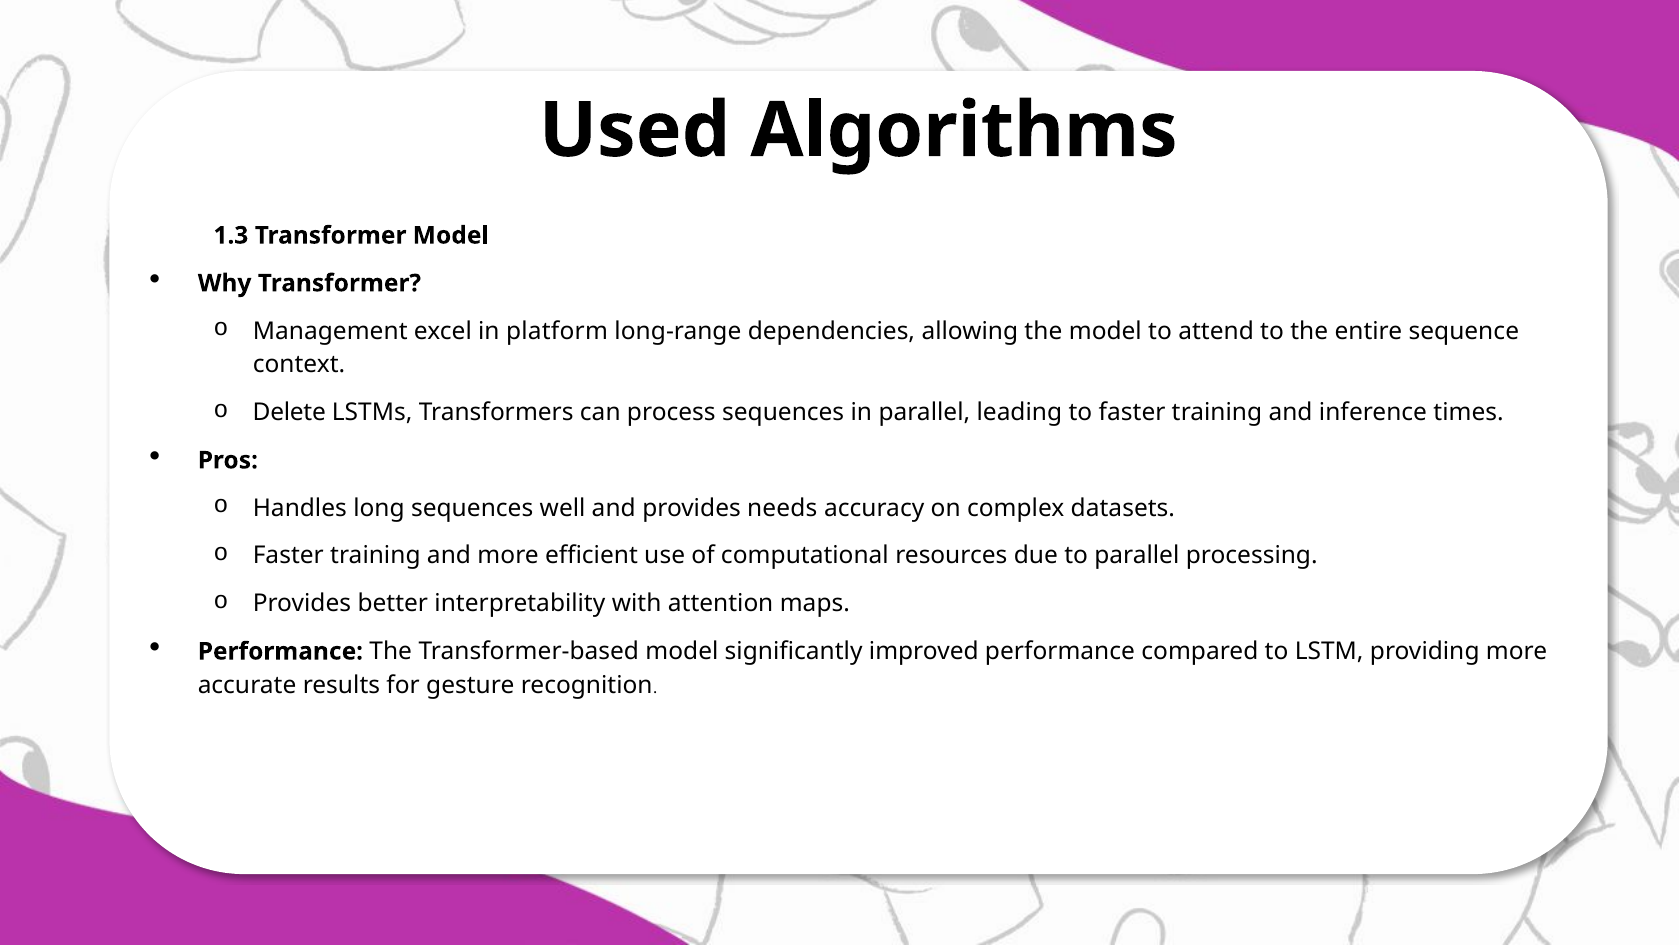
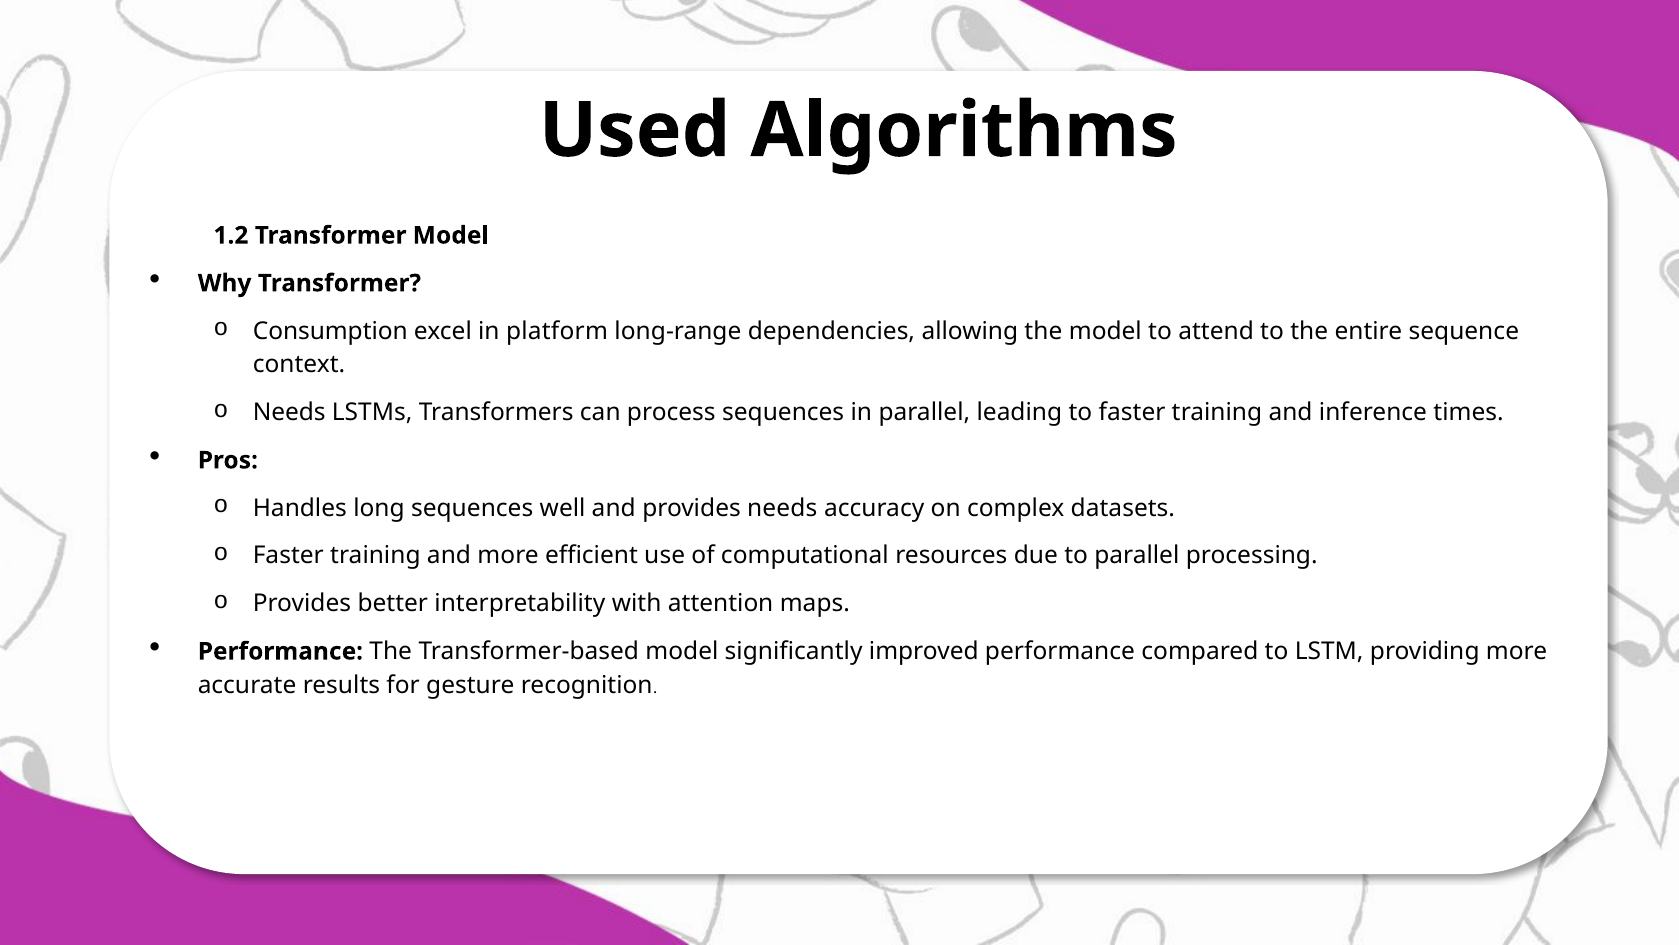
1.3: 1.3 -> 1.2 (231, 235)
Management: Management -> Consumption (330, 331)
Delete: Delete -> Needs (289, 412)
